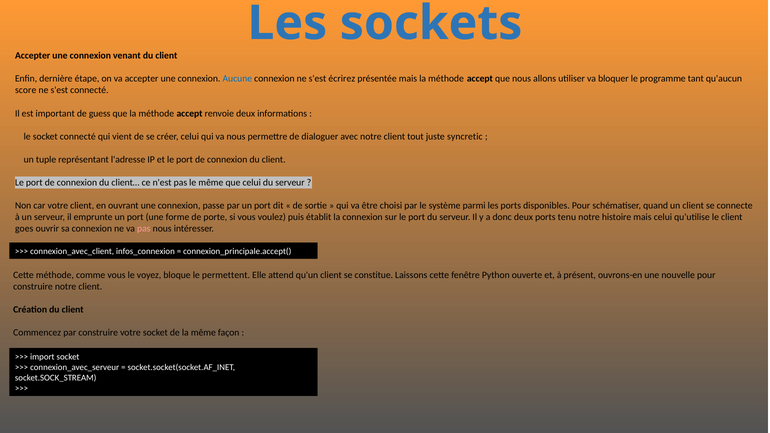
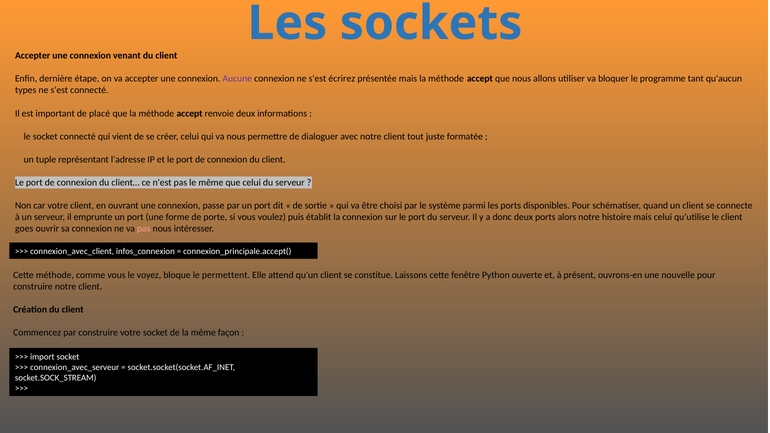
Aucune colour: blue -> purple (237, 79)
score: score -> types (26, 90)
guess: guess -> placé (100, 113)
syncretic: syncretic -> formatée (465, 136)
tenu: tenu -> alors (567, 217)
